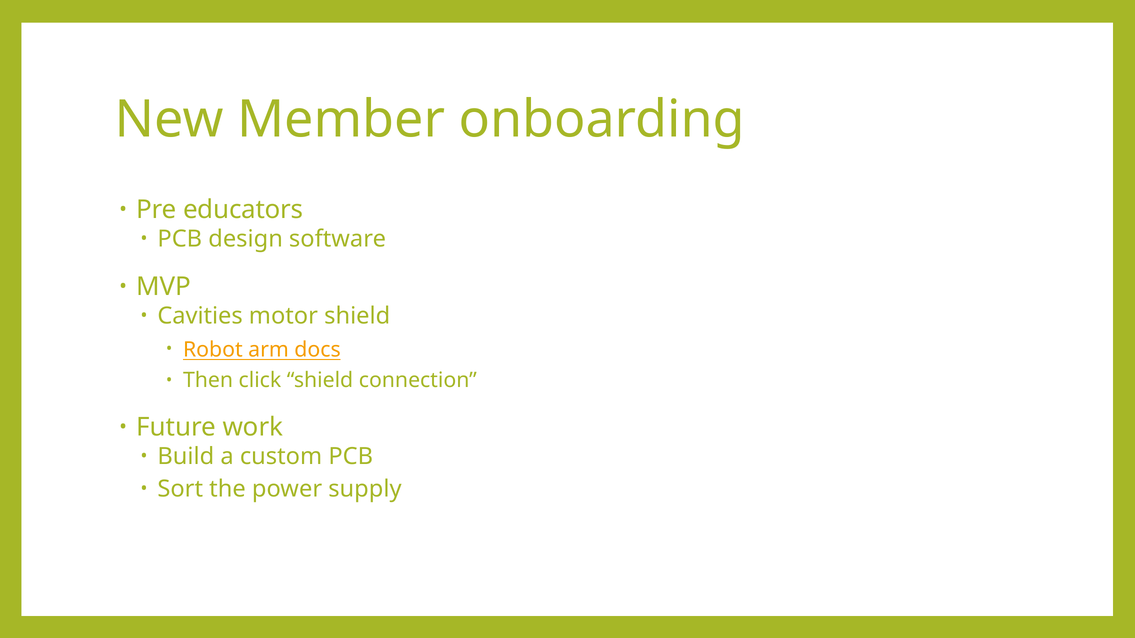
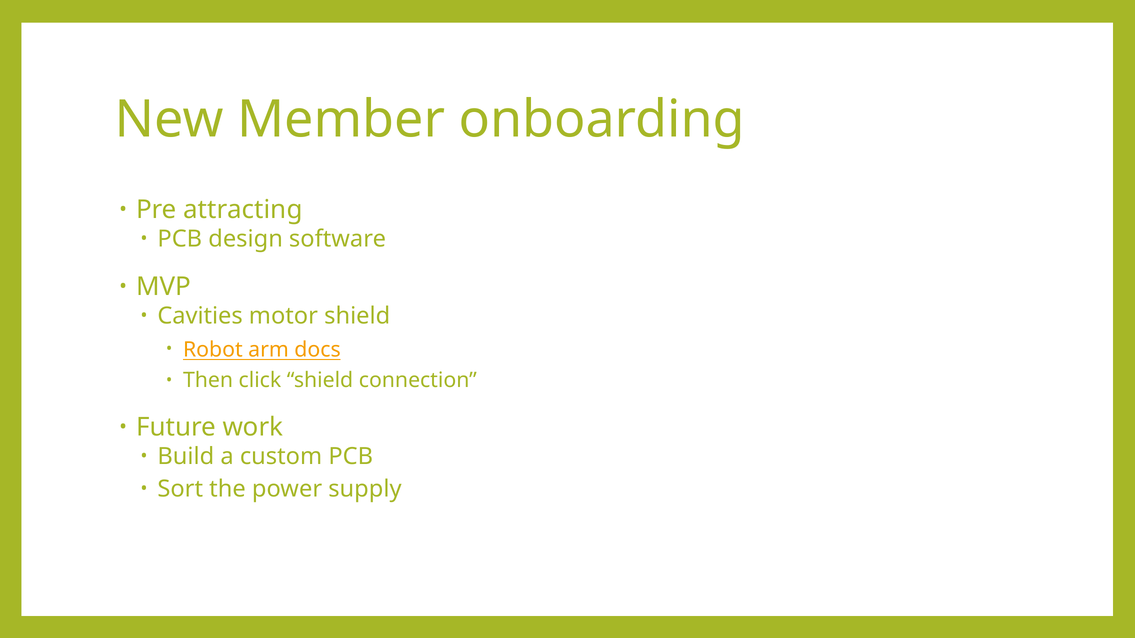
educators: educators -> attracting (243, 210)
